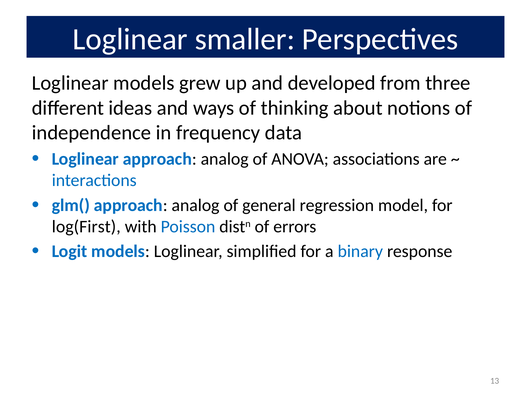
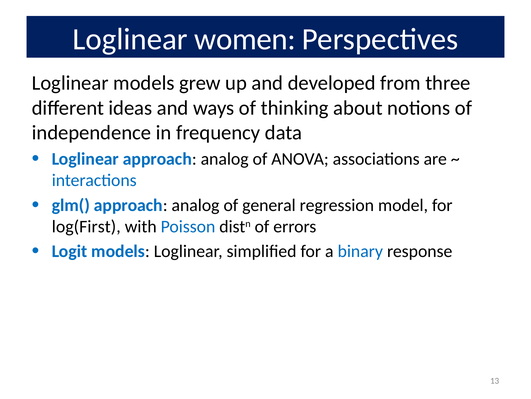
smaller: smaller -> women (245, 39)
